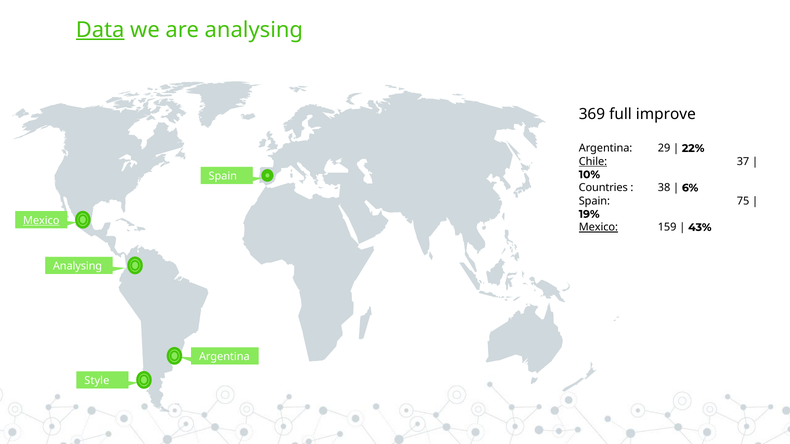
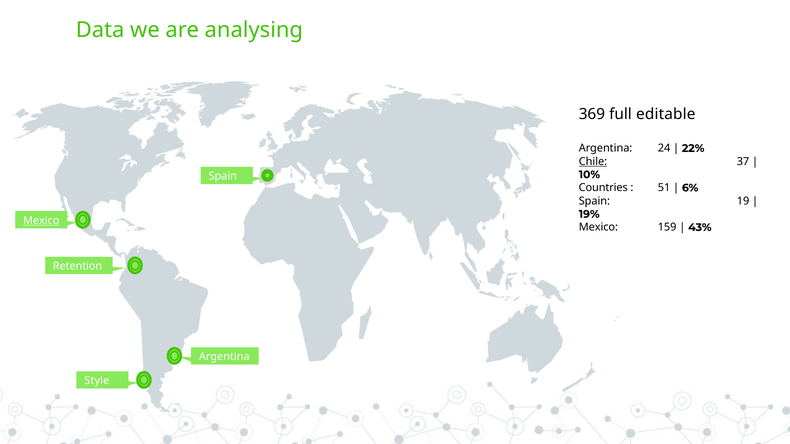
Data underline: present -> none (100, 30)
improve: improve -> editable (666, 114)
29: 29 -> 24 (664, 148)
38: 38 -> 51 (664, 188)
75: 75 -> 19 (743, 201)
Mexico underline: present -> none (598, 228)
Analysing: Analysing -> Retention (78, 266)
